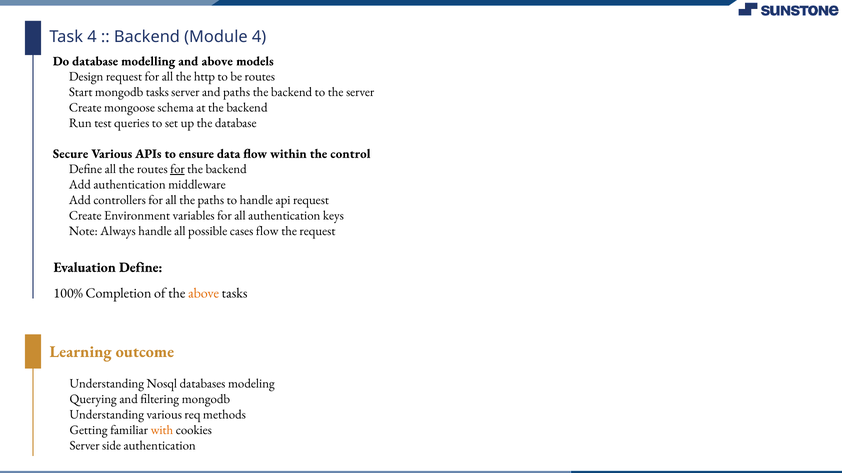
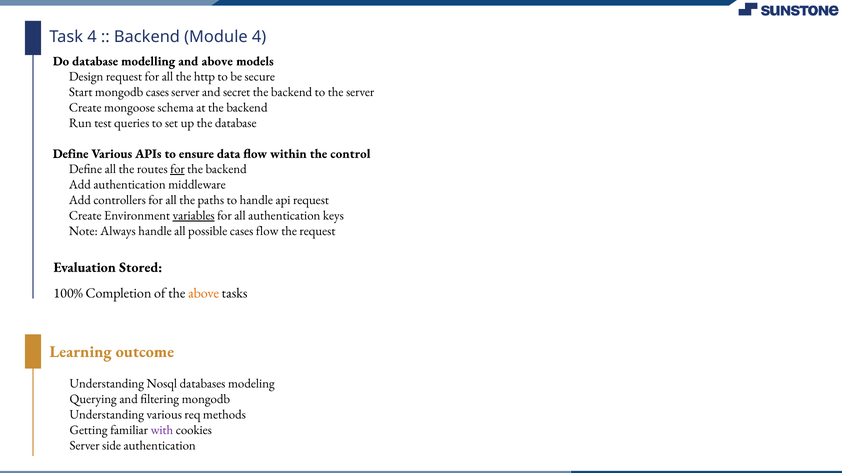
be routes: routes -> secure (260, 77)
mongodb tasks: tasks -> cases (157, 92)
and paths: paths -> secret (237, 92)
Secure: Secure -> Define (71, 154)
variables underline: none -> present (194, 216)
Evaluation Define: Define -> Stored (141, 268)
with colour: orange -> purple (162, 431)
